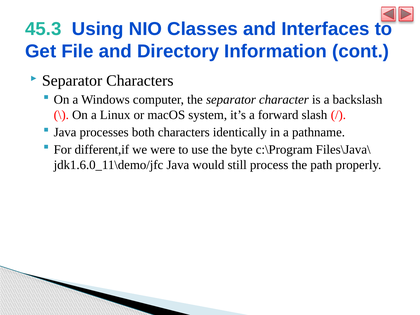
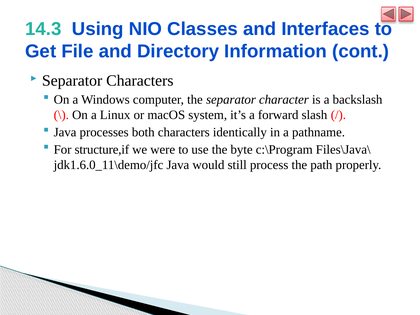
45.3: 45.3 -> 14.3 (43, 29)
different,if: different,if -> structure,if (102, 150)
